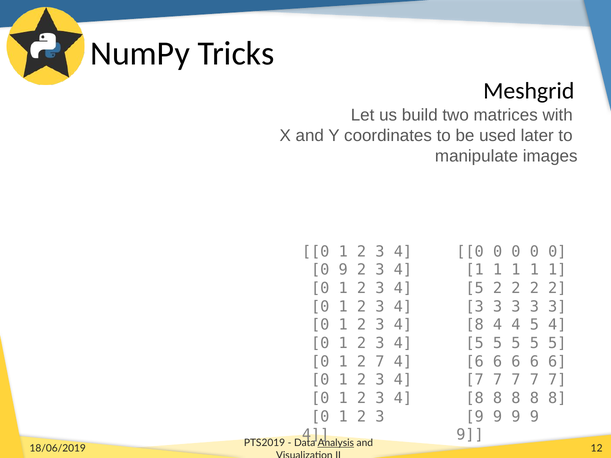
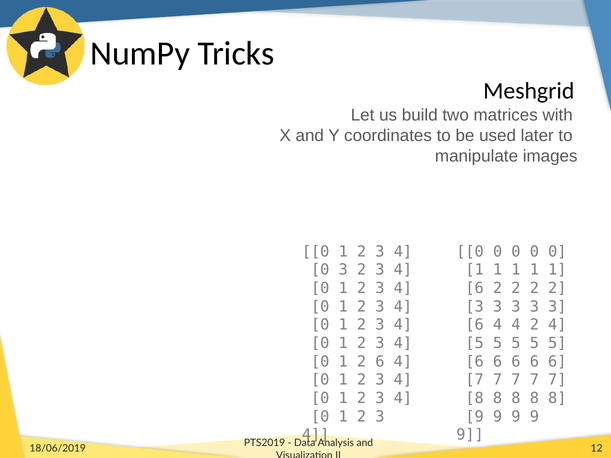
0 9: 9 -> 3 (343, 270)
5: 5 -> 6 (475, 288)
8: 8 -> 6 (475, 325)
4 4 5: 5 -> 2 (534, 325)
2 7: 7 -> 6 (380, 362)
Analysis underline: present -> none (336, 443)
